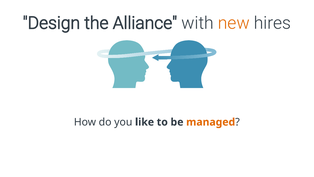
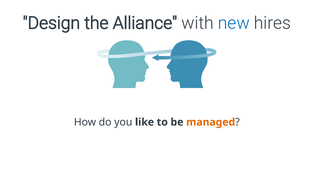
new colour: orange -> blue (234, 23)
